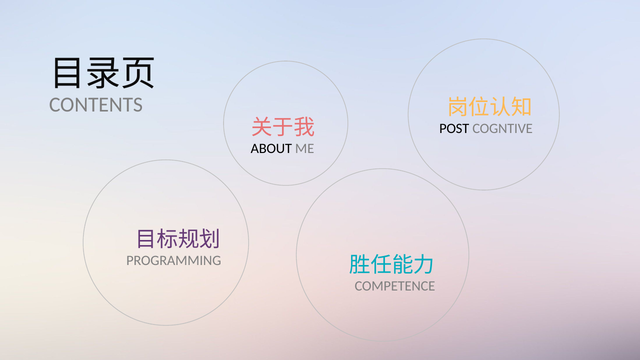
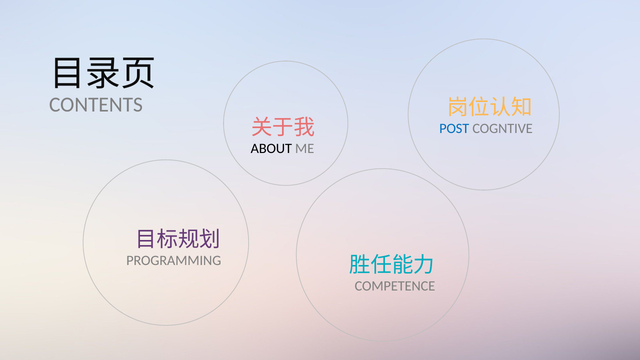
POST colour: black -> blue (454, 129)
